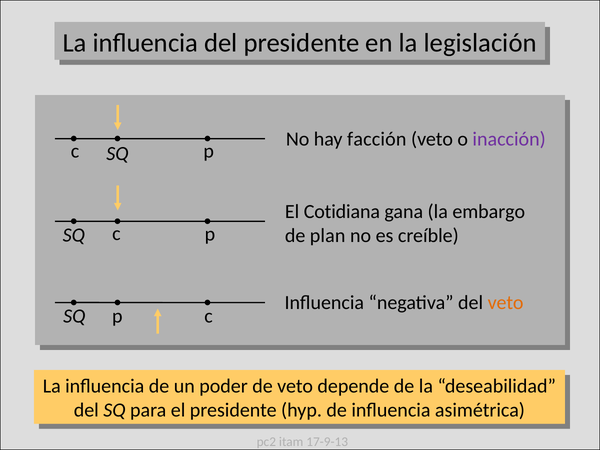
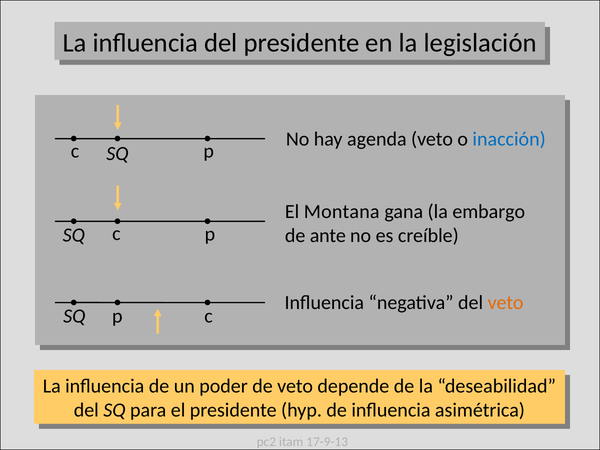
facción: facción -> agenda (377, 139)
inacción colour: purple -> blue (509, 139)
Cotidiana: Cotidiana -> Montana (342, 212)
plan: plan -> ante (328, 236)
